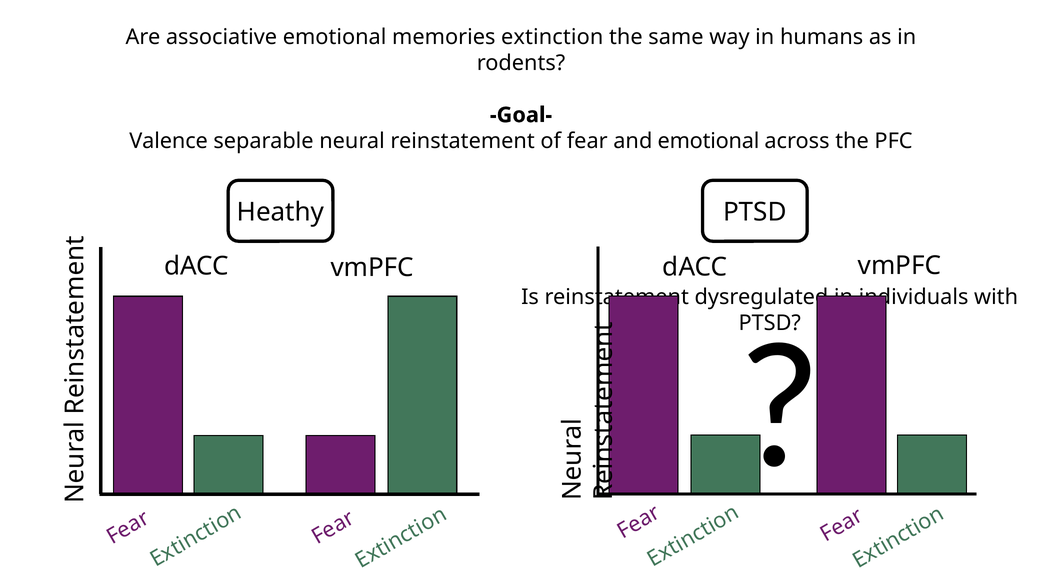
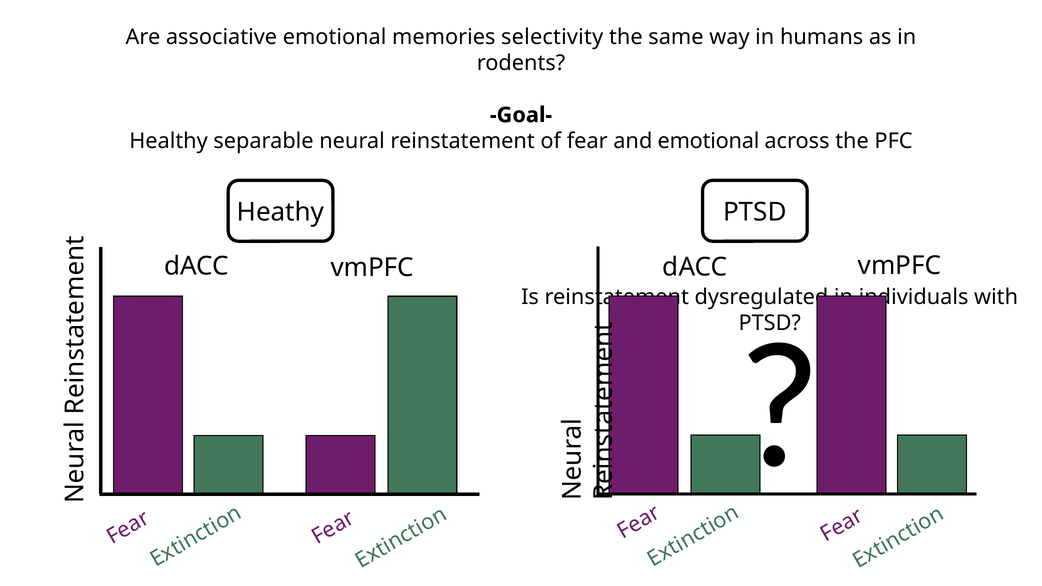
extinction: extinction -> selectivity (552, 37)
Valence: Valence -> Healthy (169, 141)
